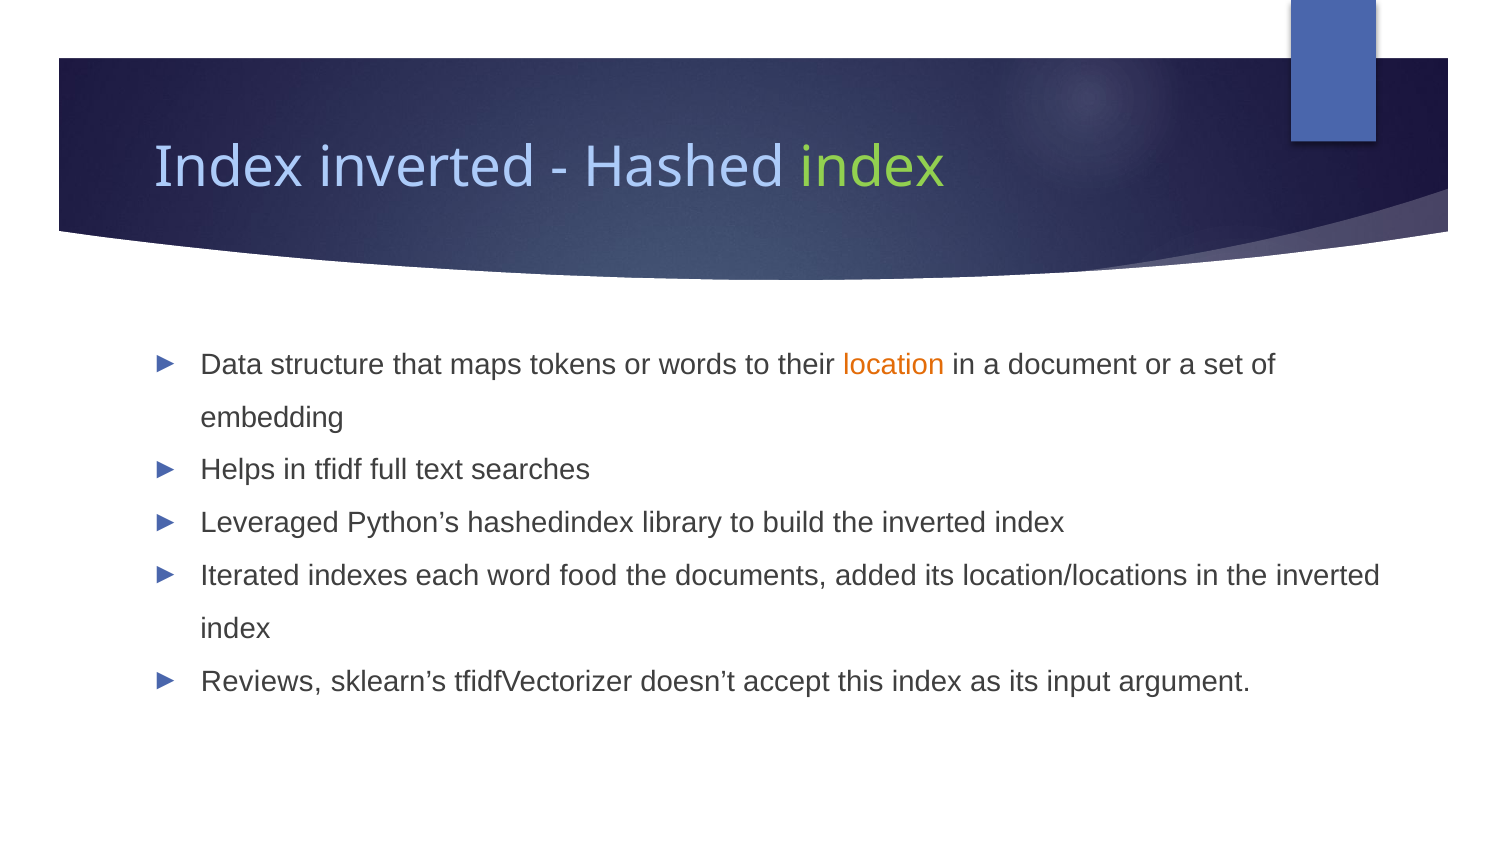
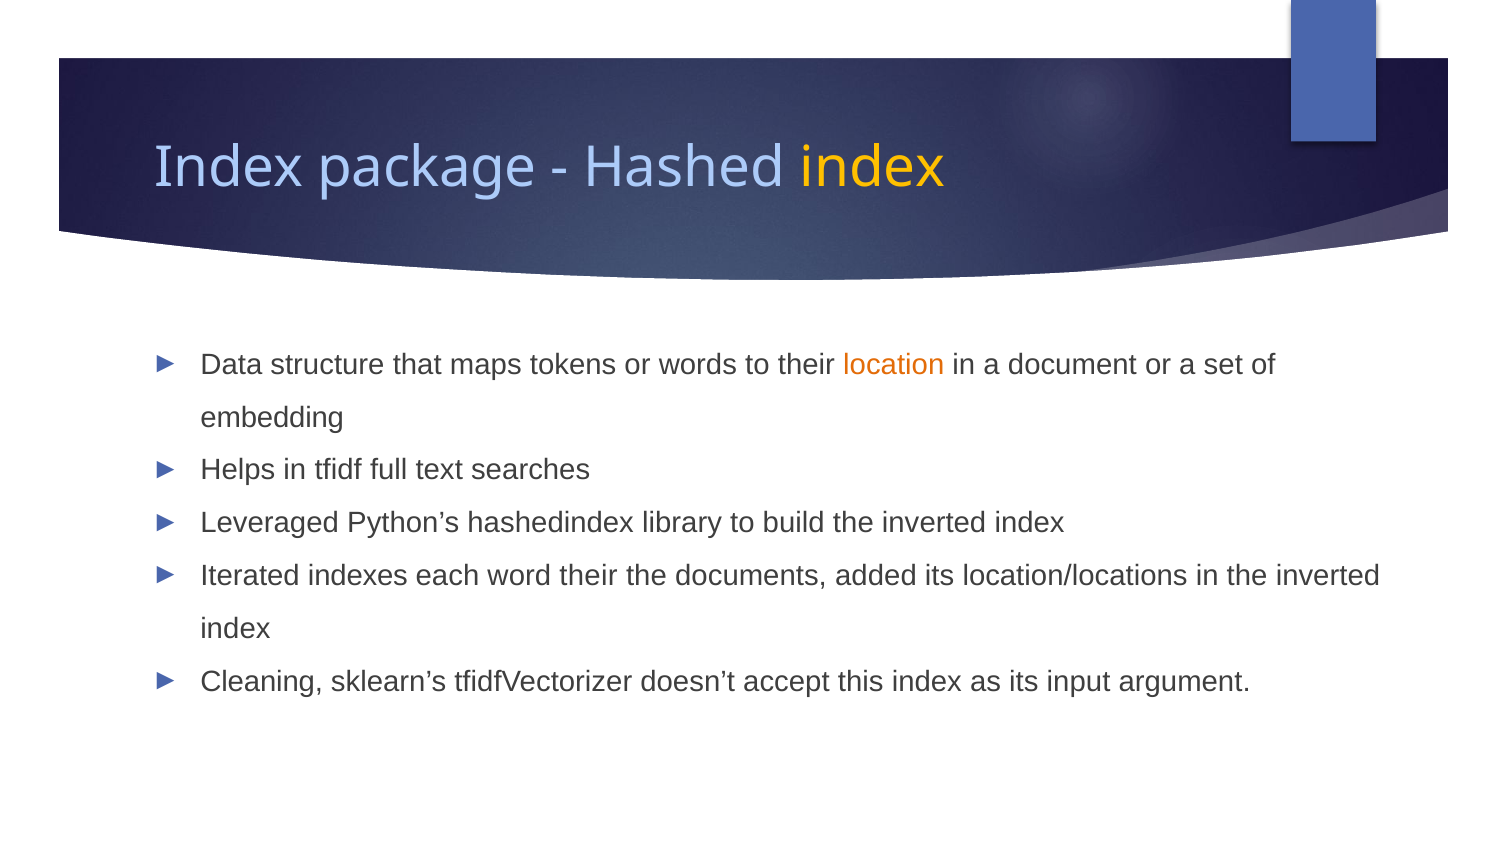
Index inverted: inverted -> package (427, 168)
index colour: light green -> yellow (873, 168)
word food: food -> their (588, 576)
Reviews: Reviews -> Cleaning (262, 682)
